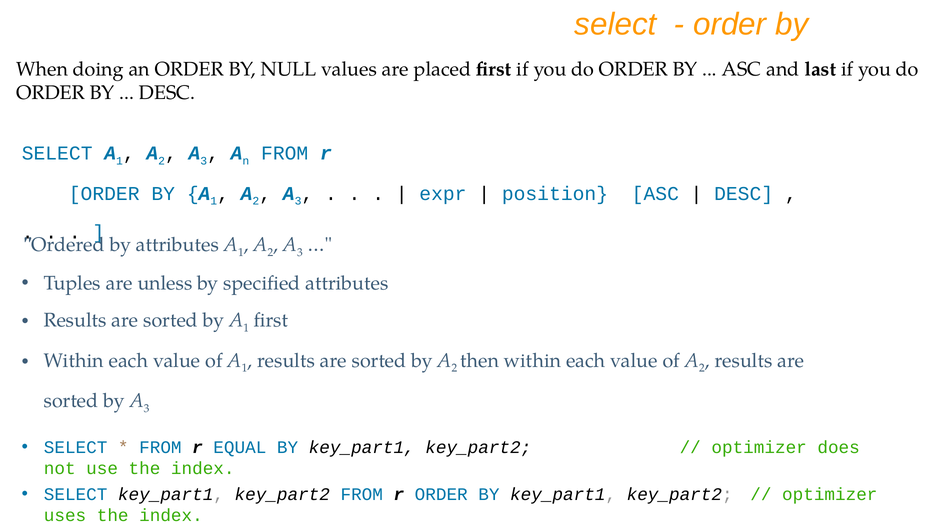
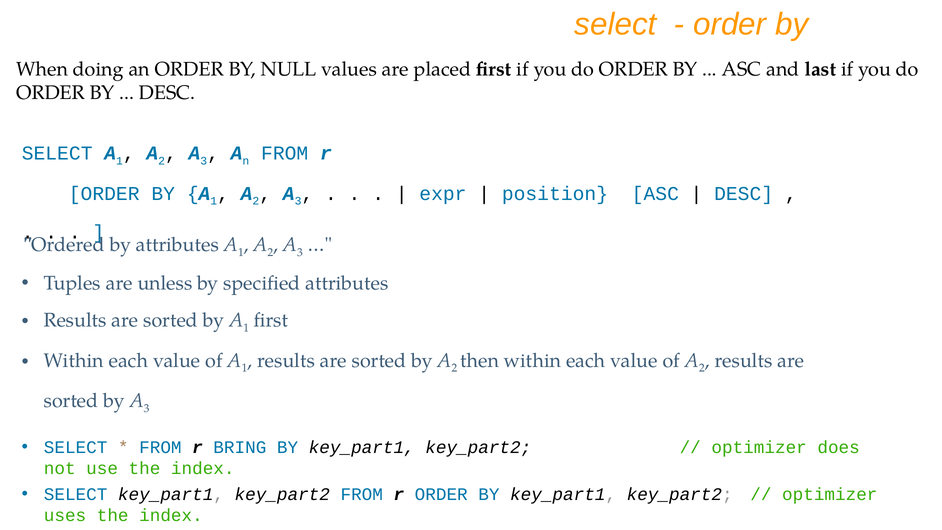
EQUAL: EQUAL -> BRING (240, 447)
